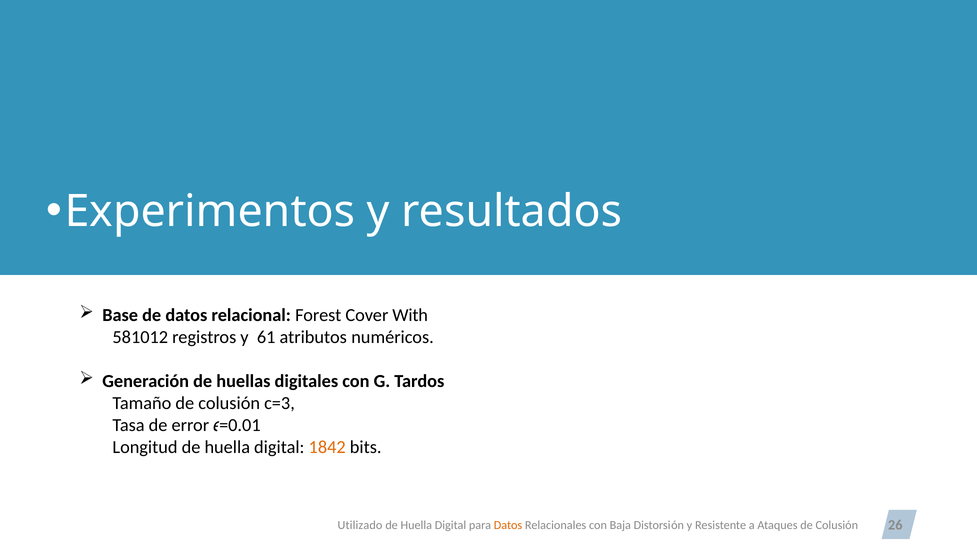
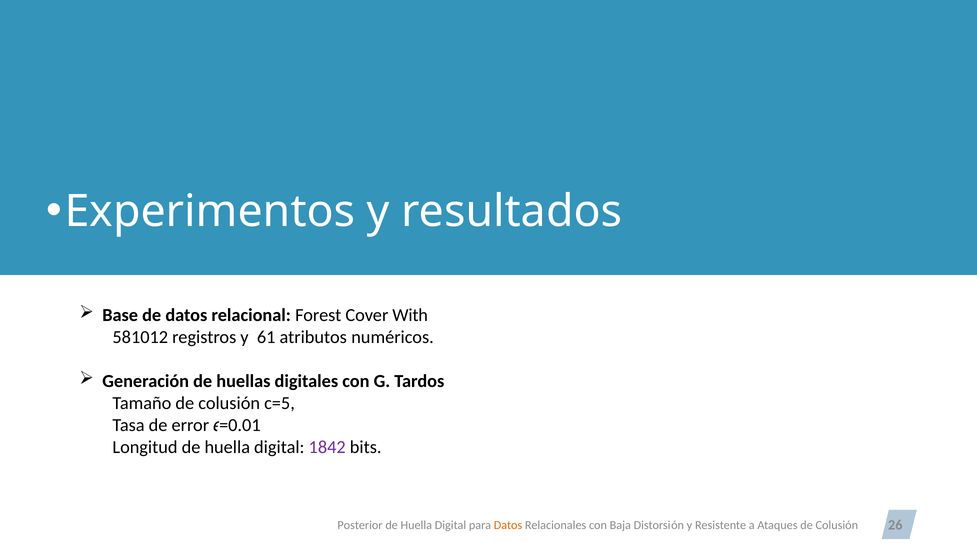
c=3: c=3 -> c=5 (279, 403)
1842 colour: orange -> purple (327, 447)
Utilizado: Utilizado -> Posterior (360, 525)
